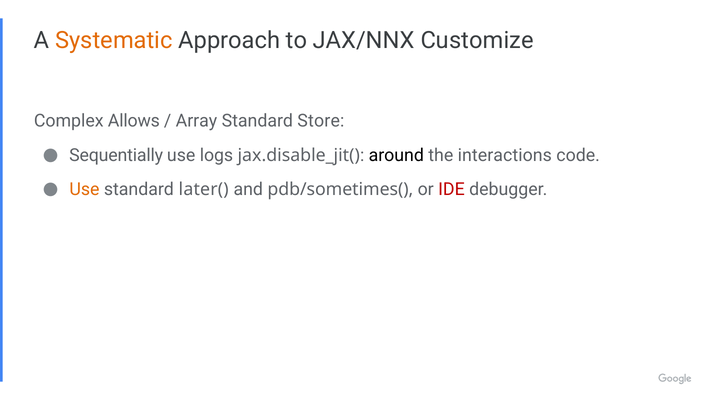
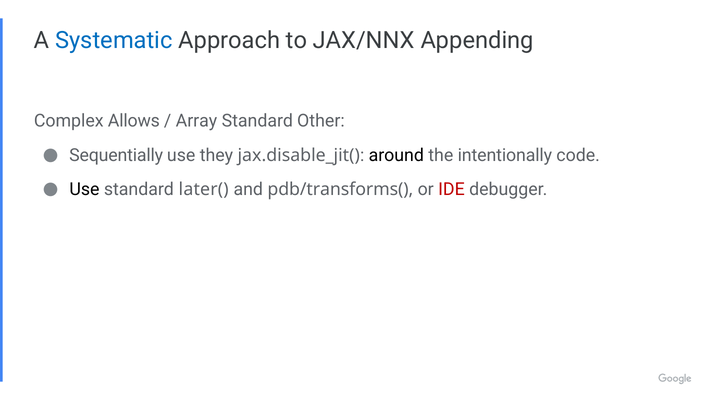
Systematic colour: orange -> blue (114, 40)
Customize: Customize -> Appending (477, 40)
Store: Store -> Other (321, 121)
logs: logs -> they (216, 155)
interactions: interactions -> intentionally (505, 155)
Use colour: orange -> black (84, 190)
pdb/sometimes(: pdb/sometimes( -> pdb/transforms( (340, 190)
